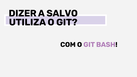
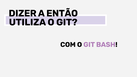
SALVO: SALVO -> ENTÃO (62, 13)
